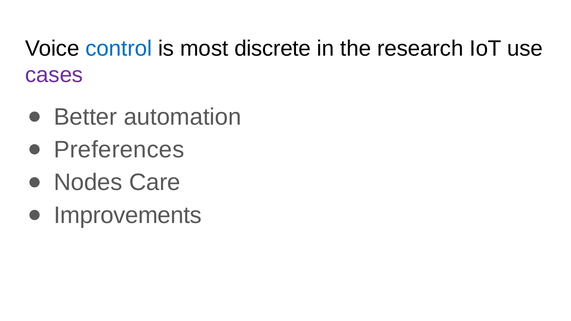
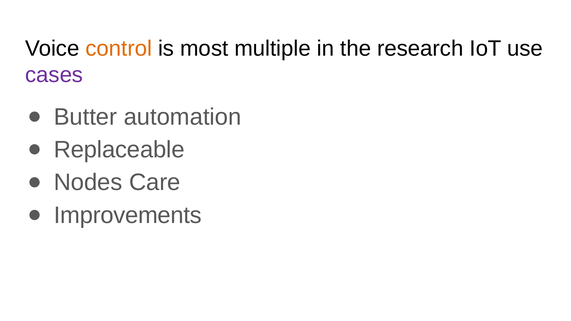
control colour: blue -> orange (119, 48)
discrete: discrete -> multiple (273, 48)
Better: Better -> Butter (85, 117)
Preferences: Preferences -> Replaceable (119, 150)
